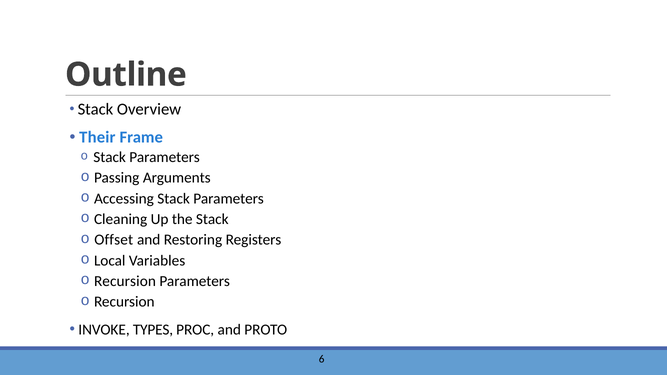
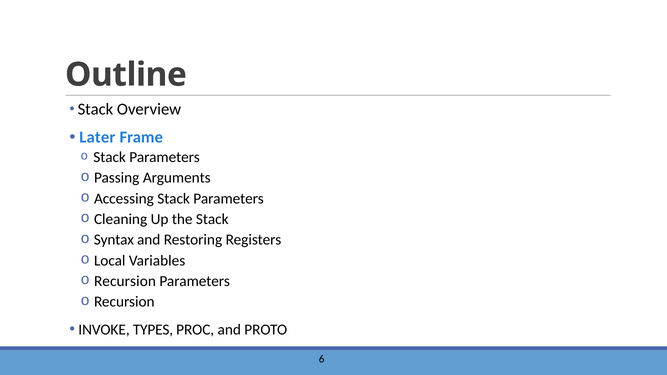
Their: Their -> Later (97, 137)
Offset: Offset -> Syntax (114, 240)
